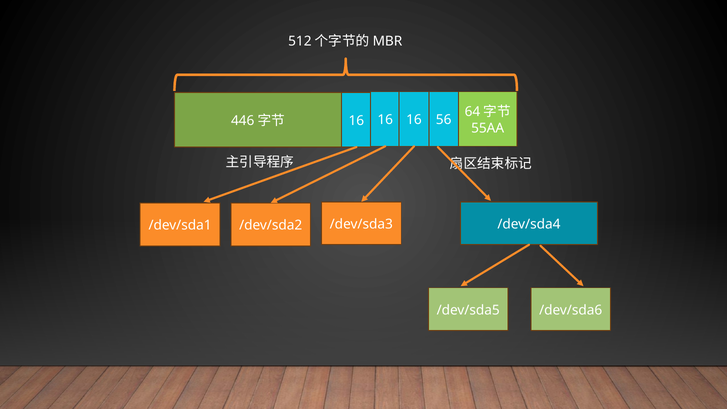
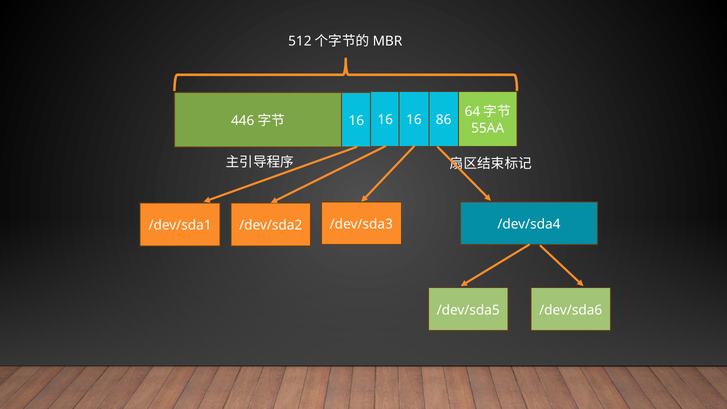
56: 56 -> 86 (444, 120)
